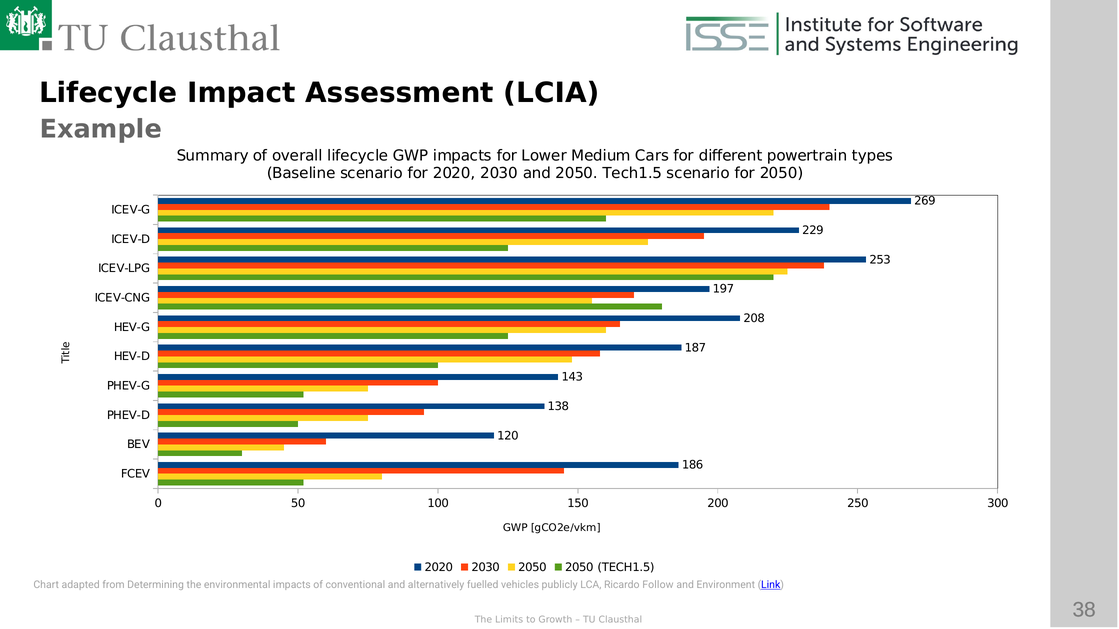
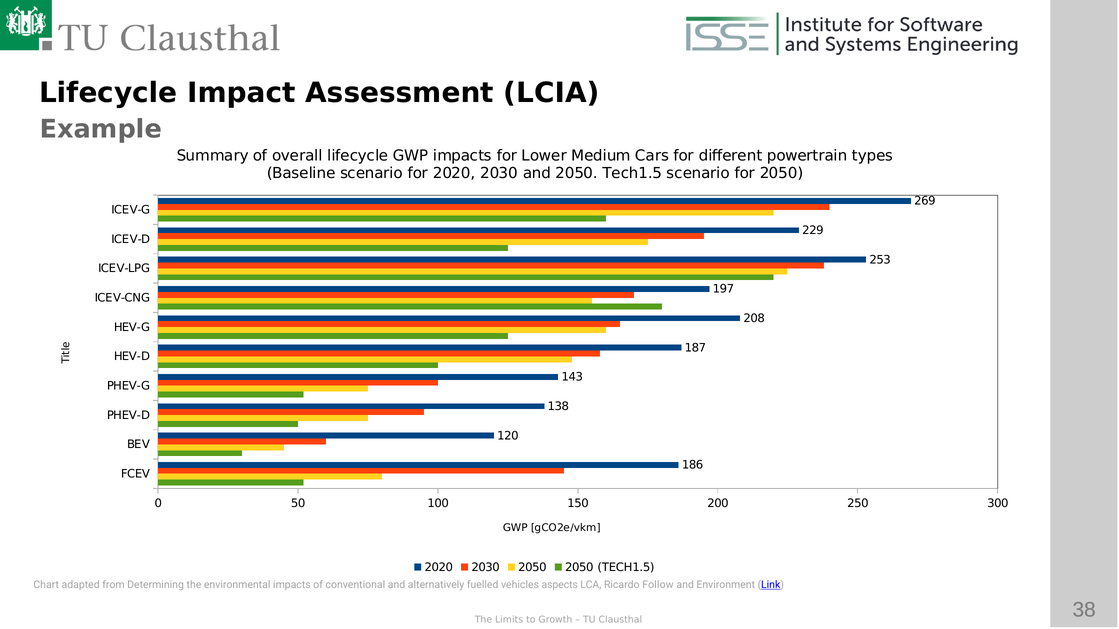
publicly: publicly -> aspects (560, 585)
